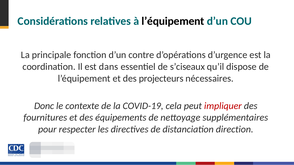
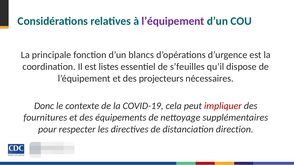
l’équipement colour: black -> purple (173, 21)
contre: contre -> blancs (141, 55)
dans: dans -> listes (109, 67)
s’ciseaux: s’ciseaux -> s’feuilles (187, 67)
